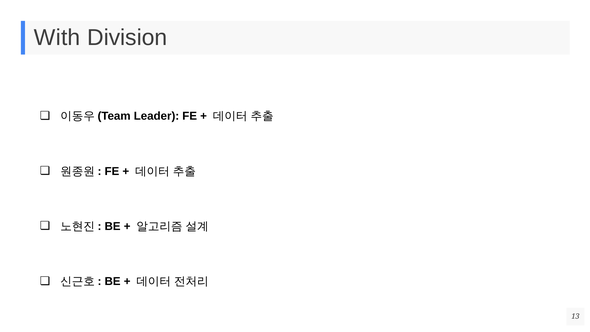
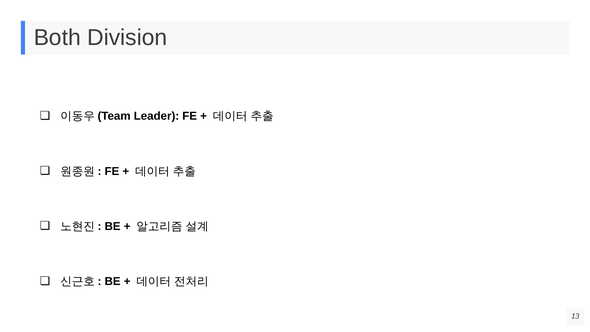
With: With -> Both (57, 38)
